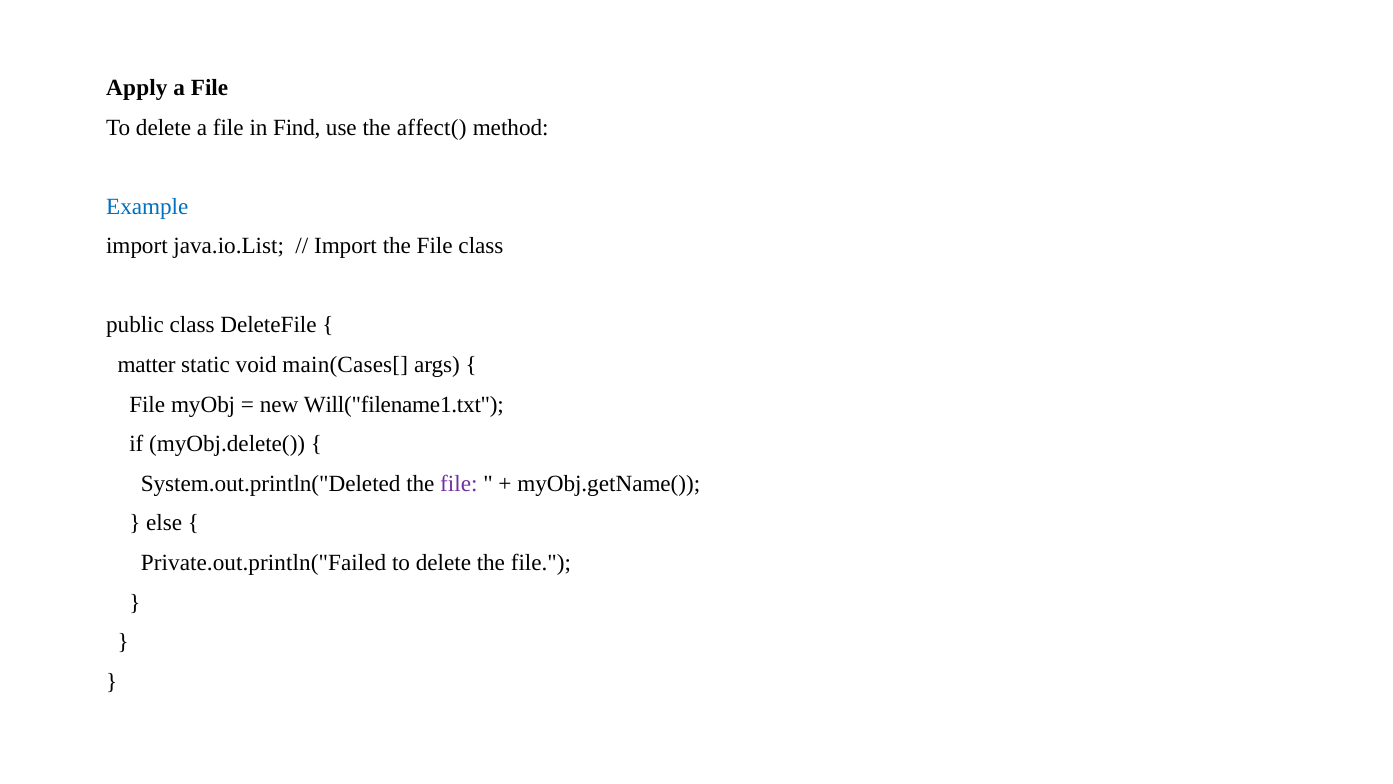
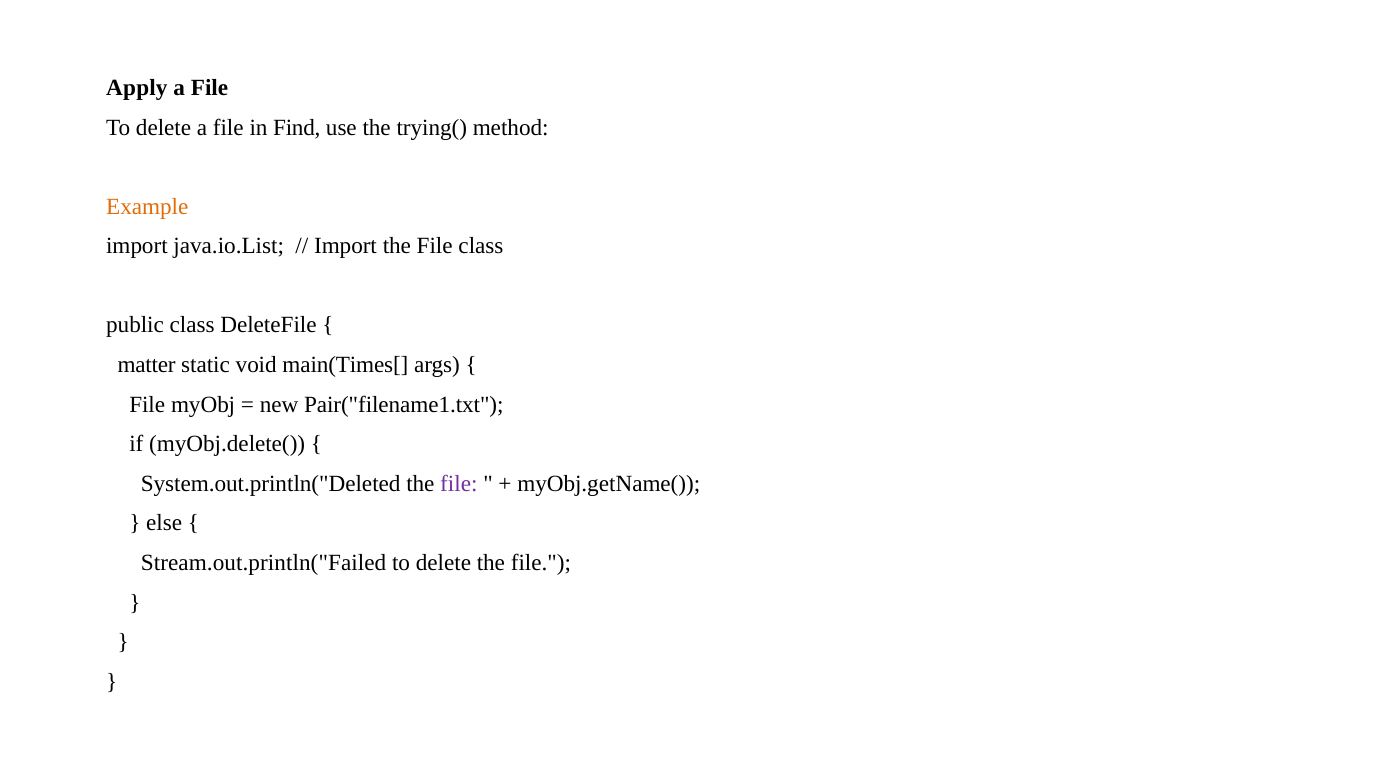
affect(: affect( -> trying( (432, 127)
Example colour: blue -> orange (147, 206)
main(Cases[: main(Cases[ -> main(Times[ (345, 365)
Will("filename1.txt: Will("filename1.txt -> Pair("filename1.txt (404, 404)
Private.out.println("Failed: Private.out.println("Failed -> Stream.out.println("Failed (264, 563)
